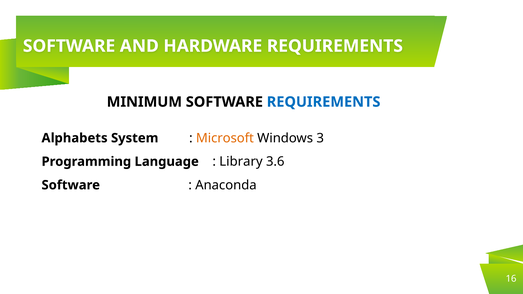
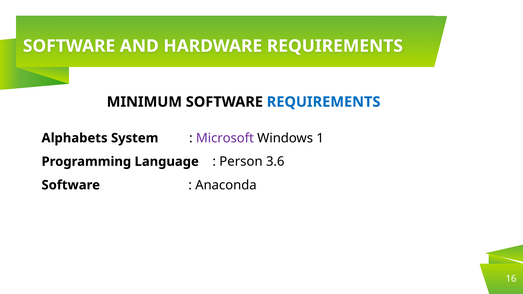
Microsoft colour: orange -> purple (225, 138)
3: 3 -> 1 (320, 138)
Library: Library -> Person (241, 162)
